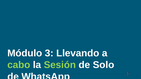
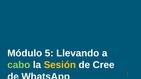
3: 3 -> 5 (49, 53)
Sesión colour: light green -> yellow (60, 65)
Solo: Solo -> Cree (104, 65)
